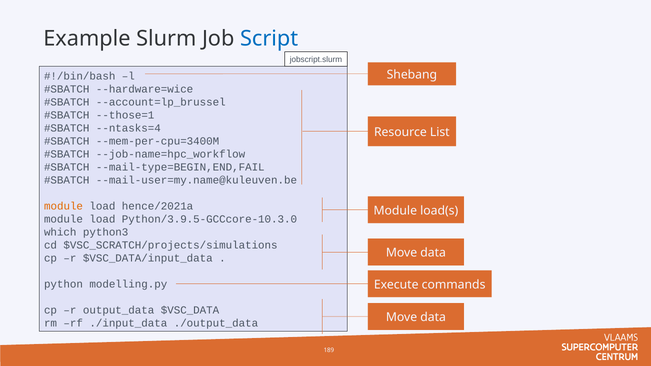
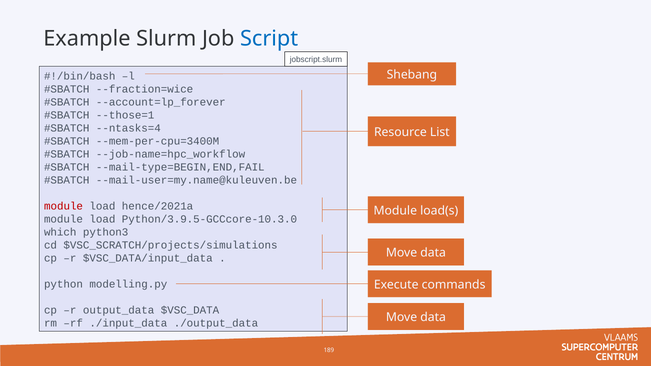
--hardware=wice: --hardware=wice -> --fraction=wice (145, 89)
--account=lp_brussel: --account=lp_brussel -> --account=lp_forever (161, 102)
module colour: orange -> red (64, 206)
